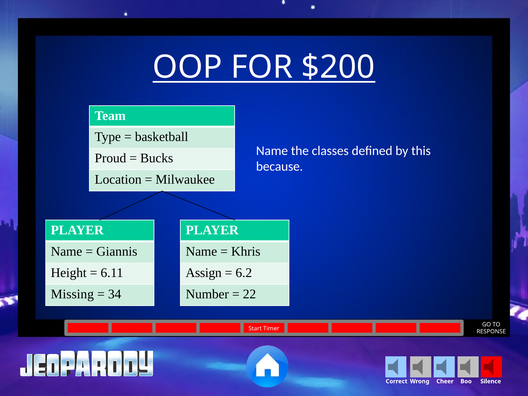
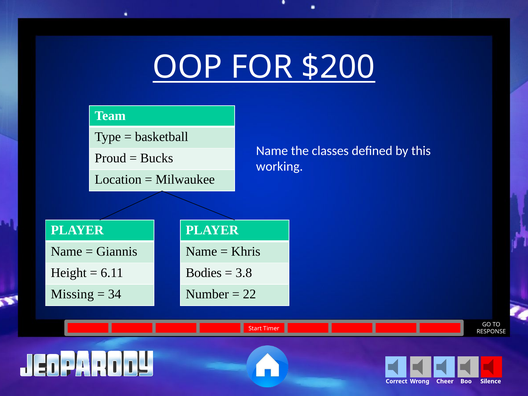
because: because -> working (280, 166)
Assign: Assign -> Bodies (204, 273)
6.2: 6.2 -> 3.8 (244, 273)
